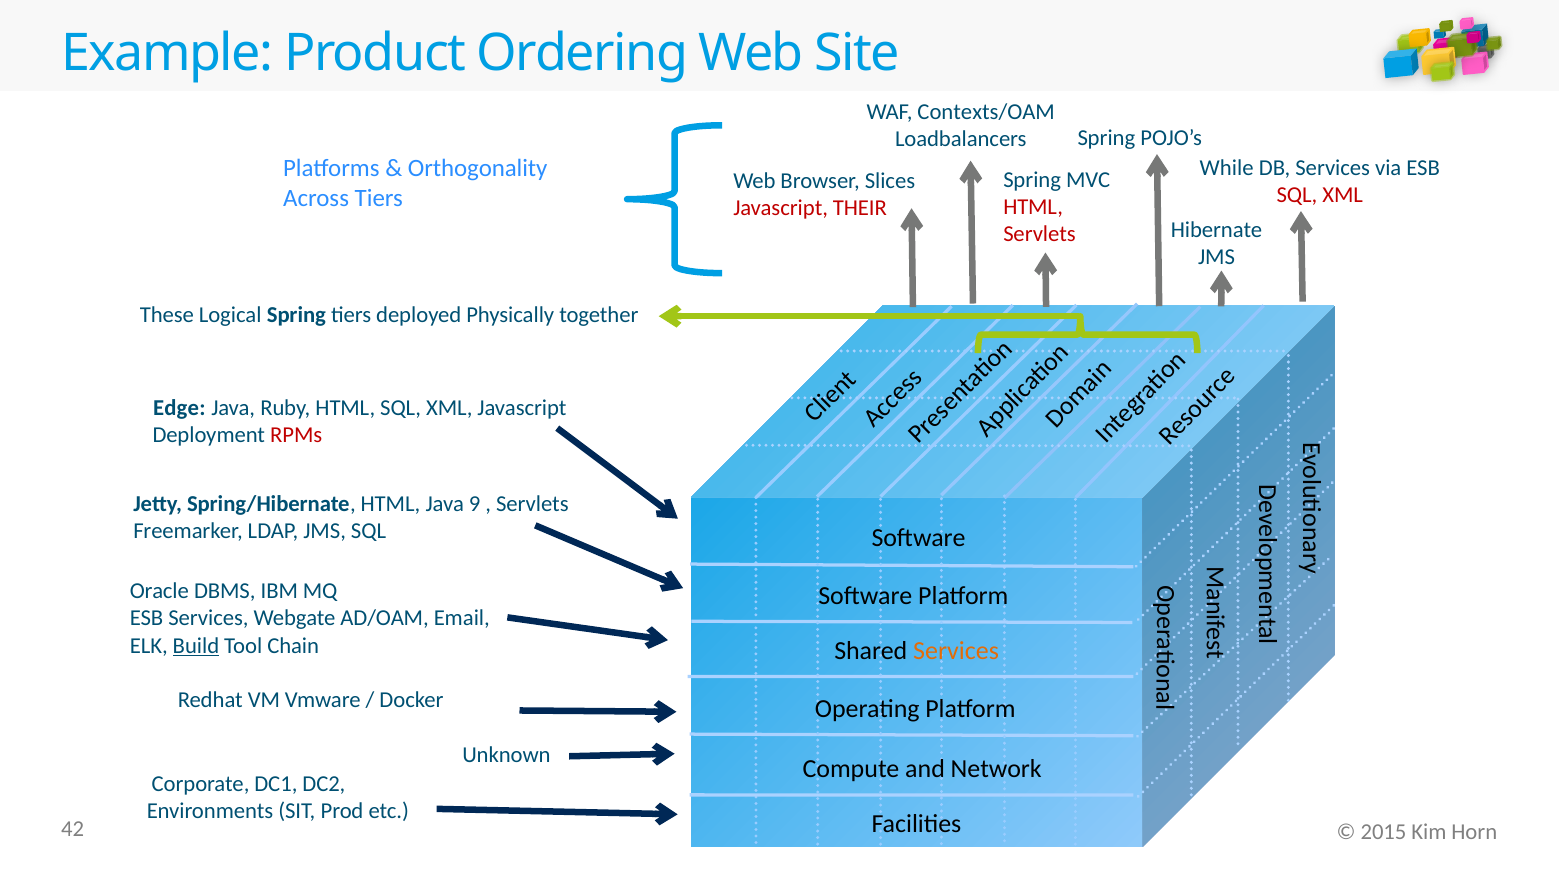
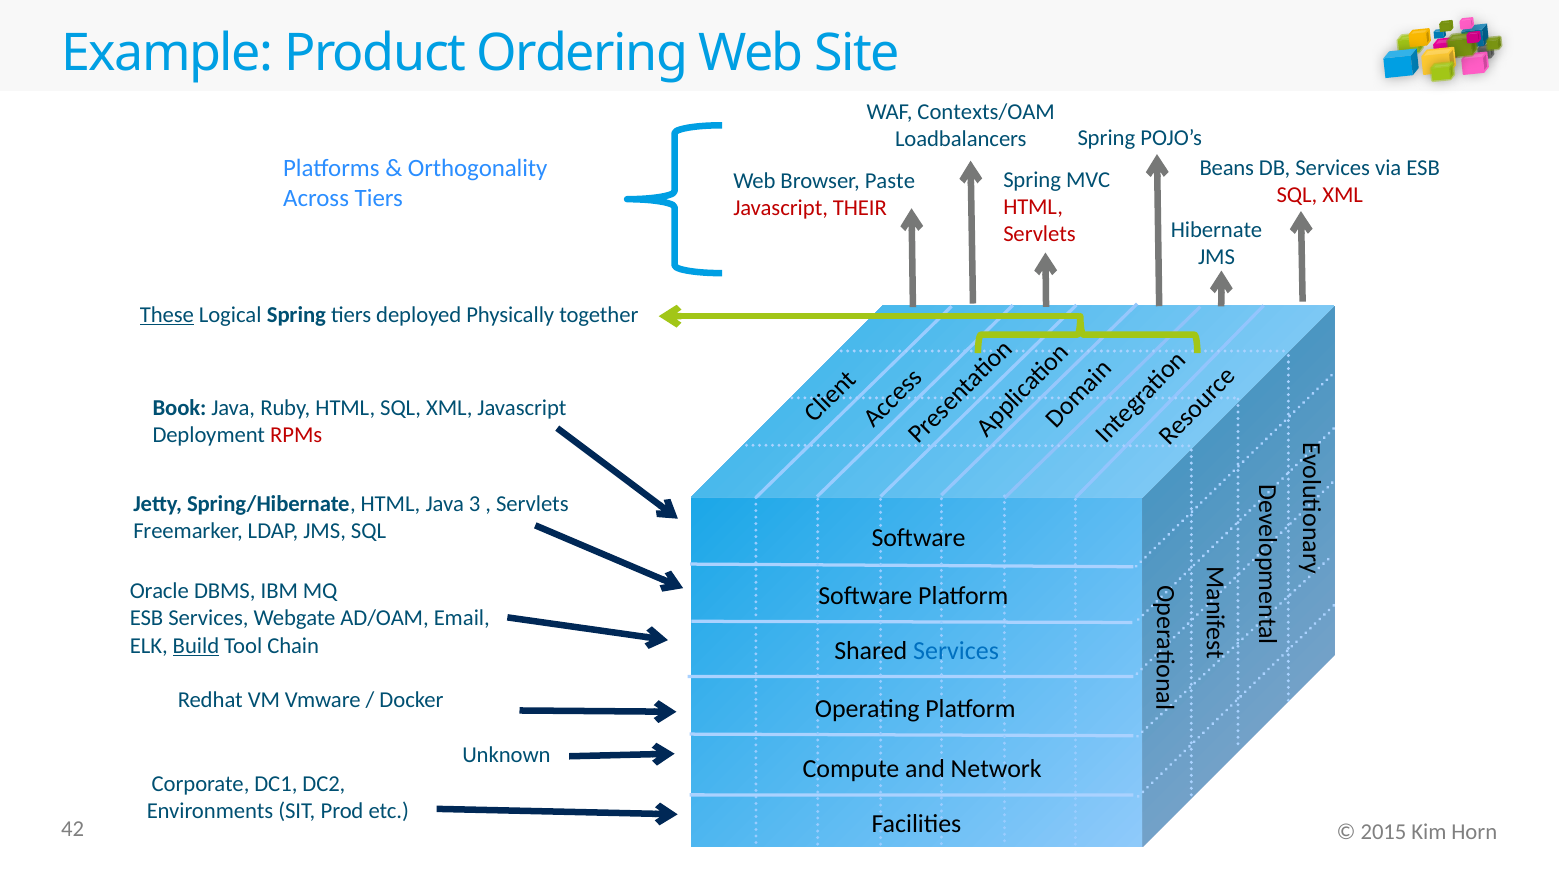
While: While -> Beans (1227, 168)
Slices: Slices -> Paste (890, 181)
These underline: none -> present (167, 315)
Edge: Edge -> Book (179, 408)
9: 9 -> 3 (475, 504)
Services colour: orange -> blue (956, 651)
